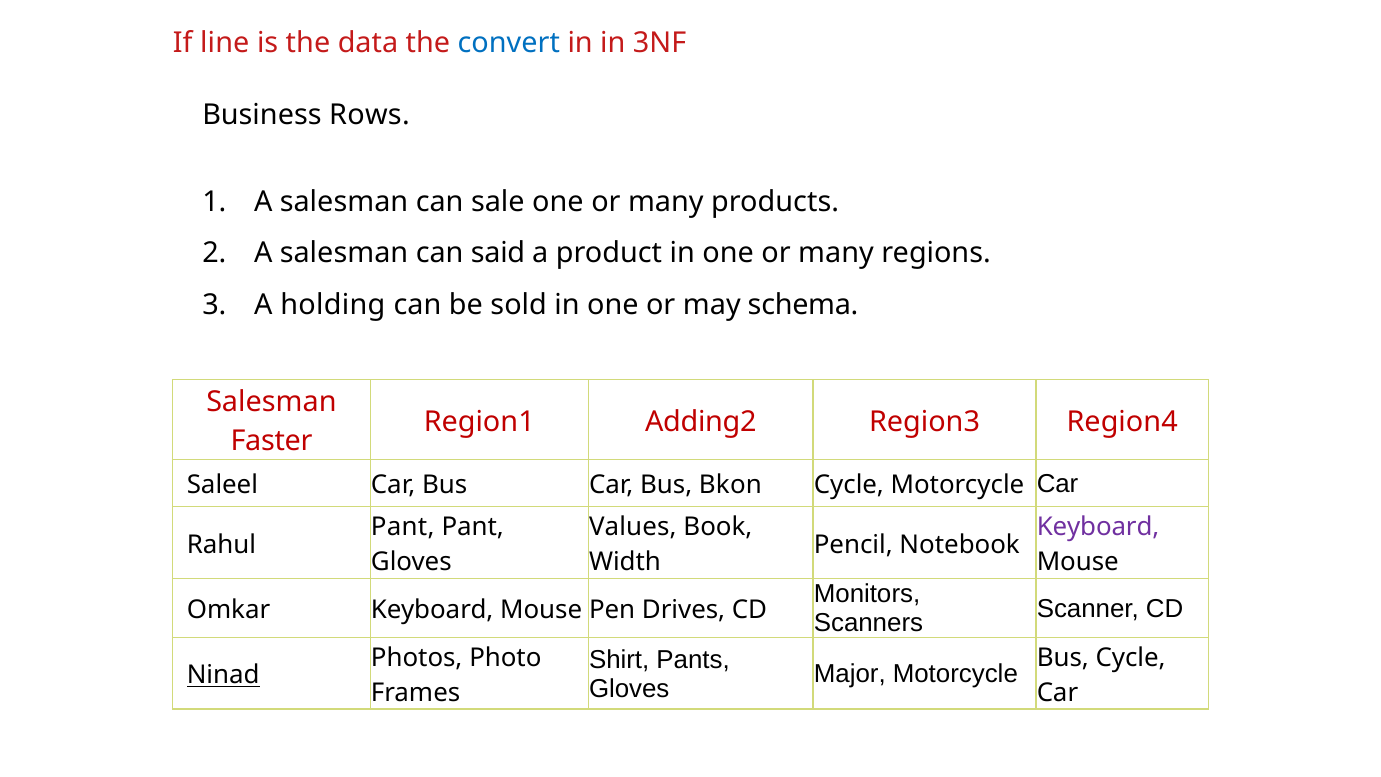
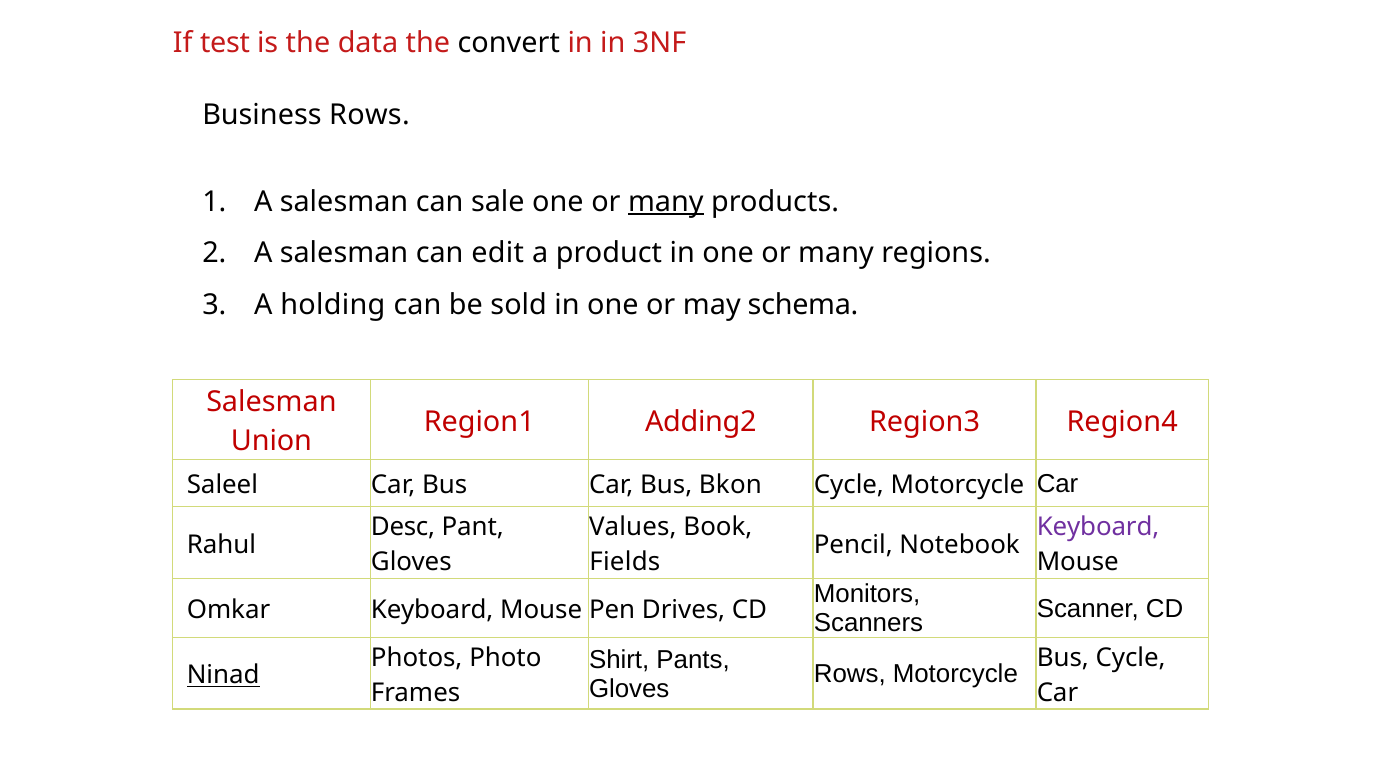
line: line -> test (225, 43)
convert colour: blue -> black (509, 43)
many underline: none -> present (666, 202)
said: said -> edit (498, 253)
Faster: Faster -> Union (271, 441)
Pant: Pant -> Desc (403, 527)
Width: Width -> Fields (625, 562)
Major: Major -> Rows (850, 674)
